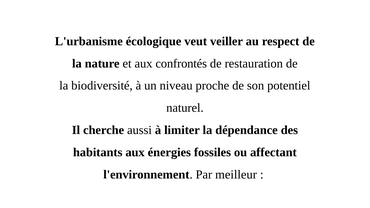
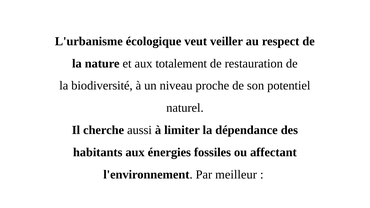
confrontés: confrontés -> totalement (181, 63)
